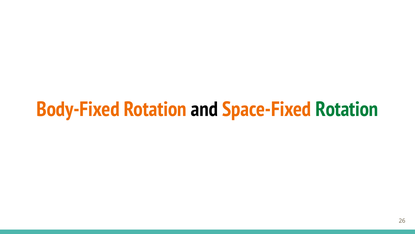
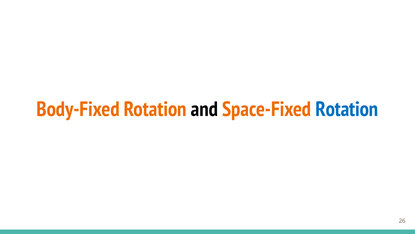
Rotation colour: green -> blue (347, 109)
